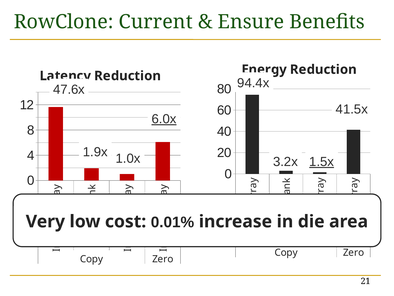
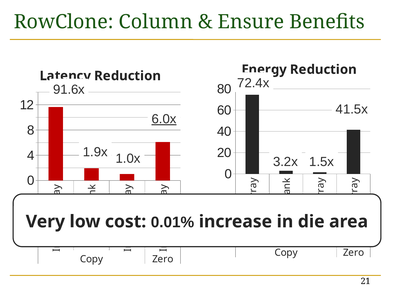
Current: Current -> Column (156, 22)
94.4x: 94.4x -> 72.4x (253, 83)
47.6x: 47.6x -> 91.6x (69, 89)
1.5x underline: present -> none (322, 162)
